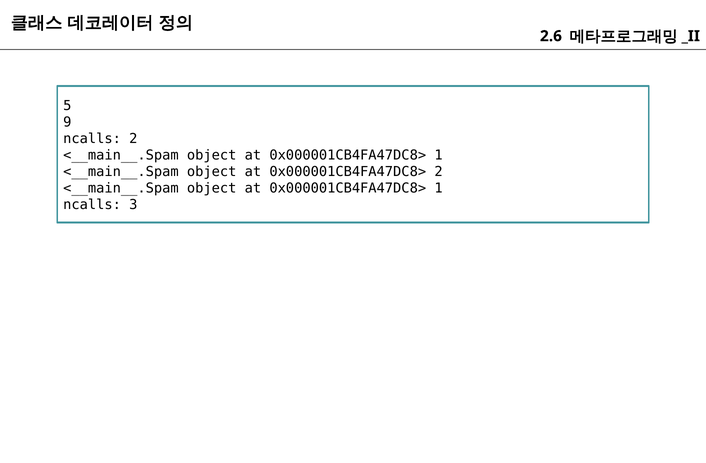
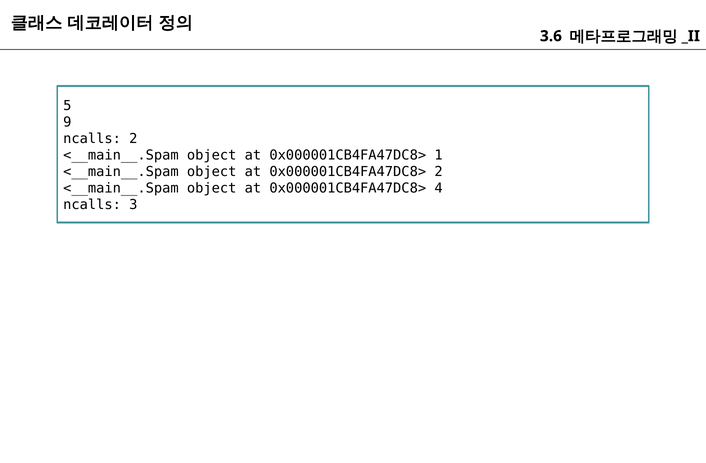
2.6: 2.6 -> 3.6 (551, 36)
1: 1 -> 4 (439, 189)
